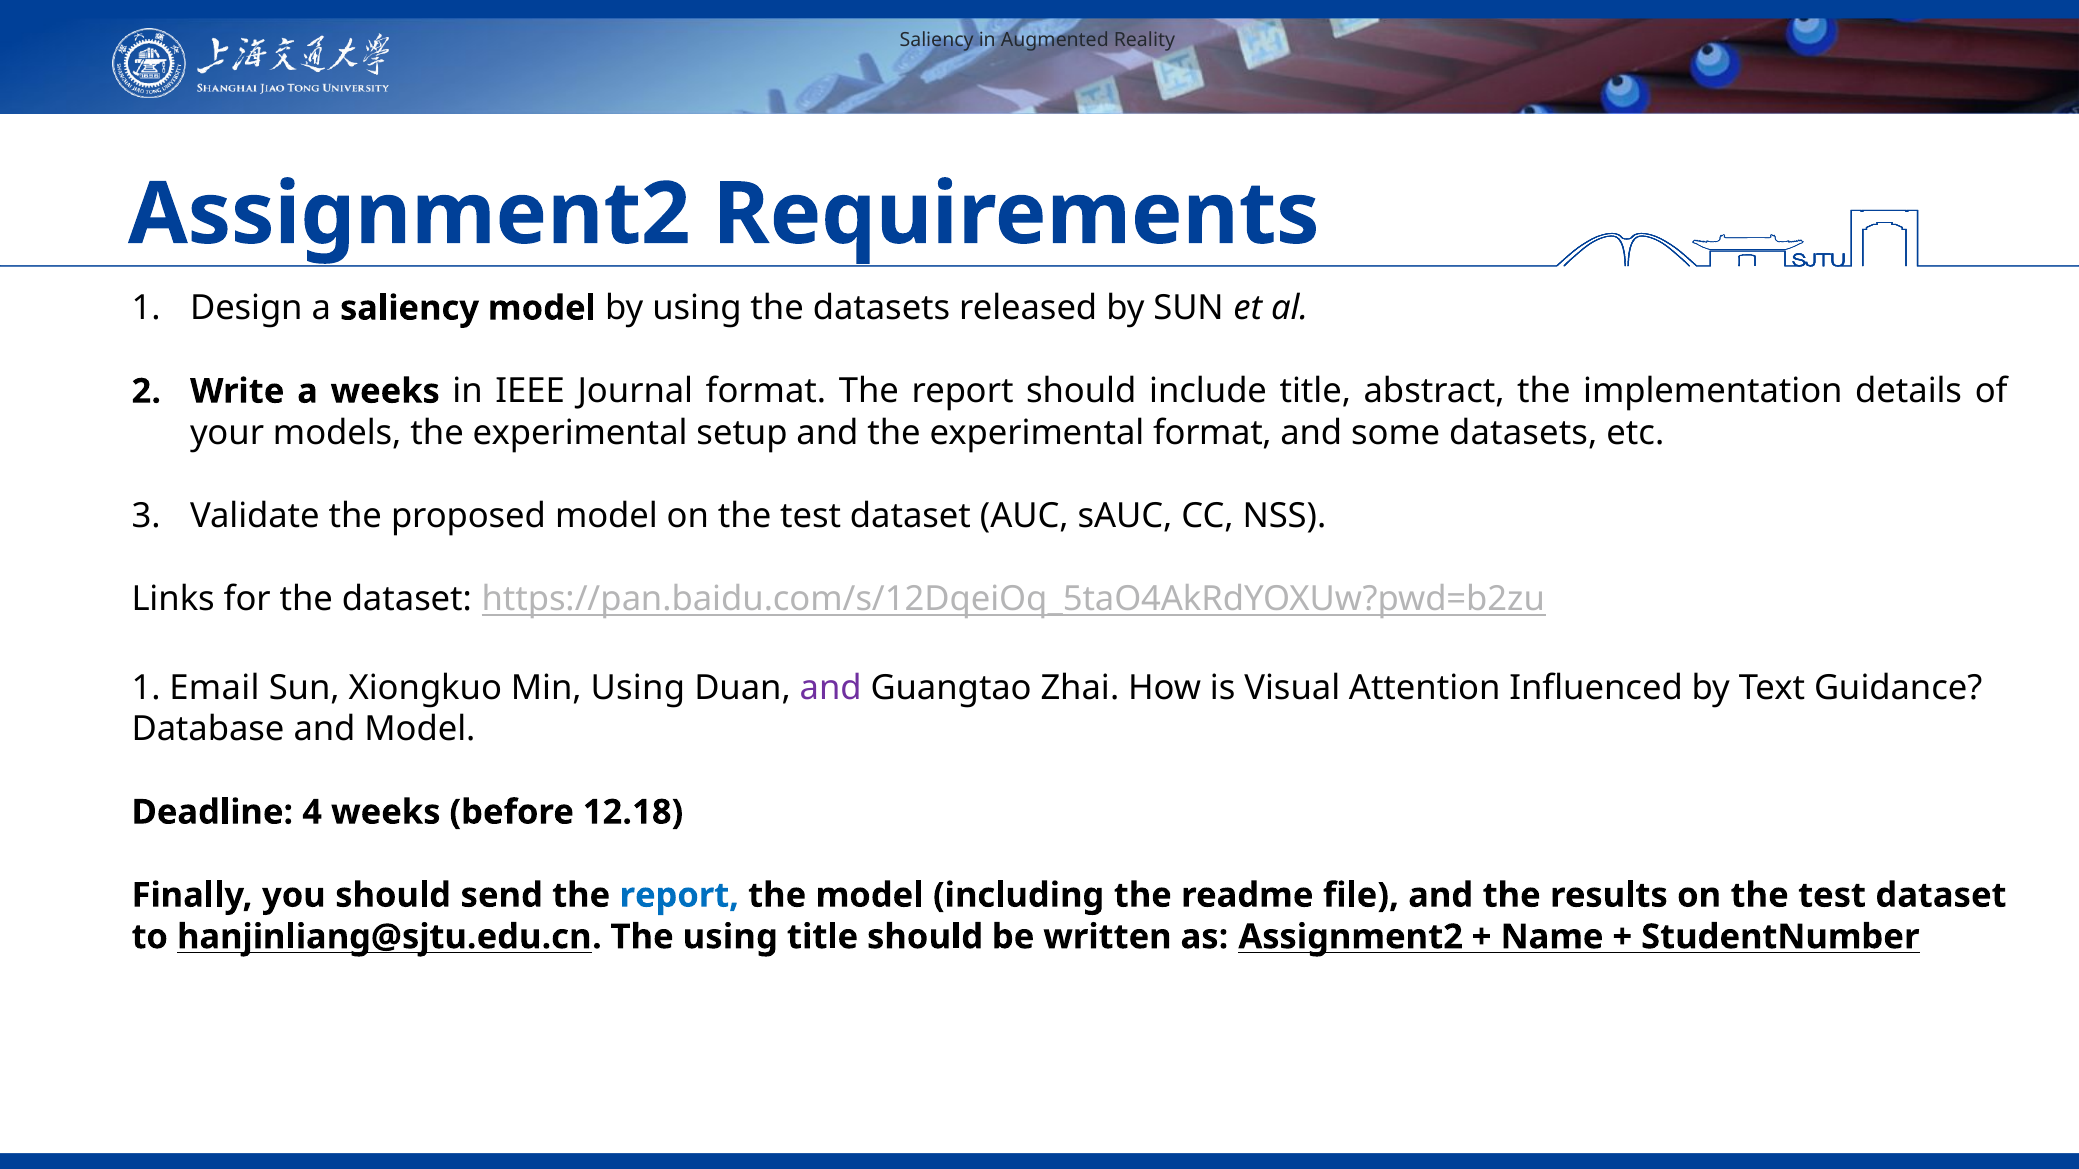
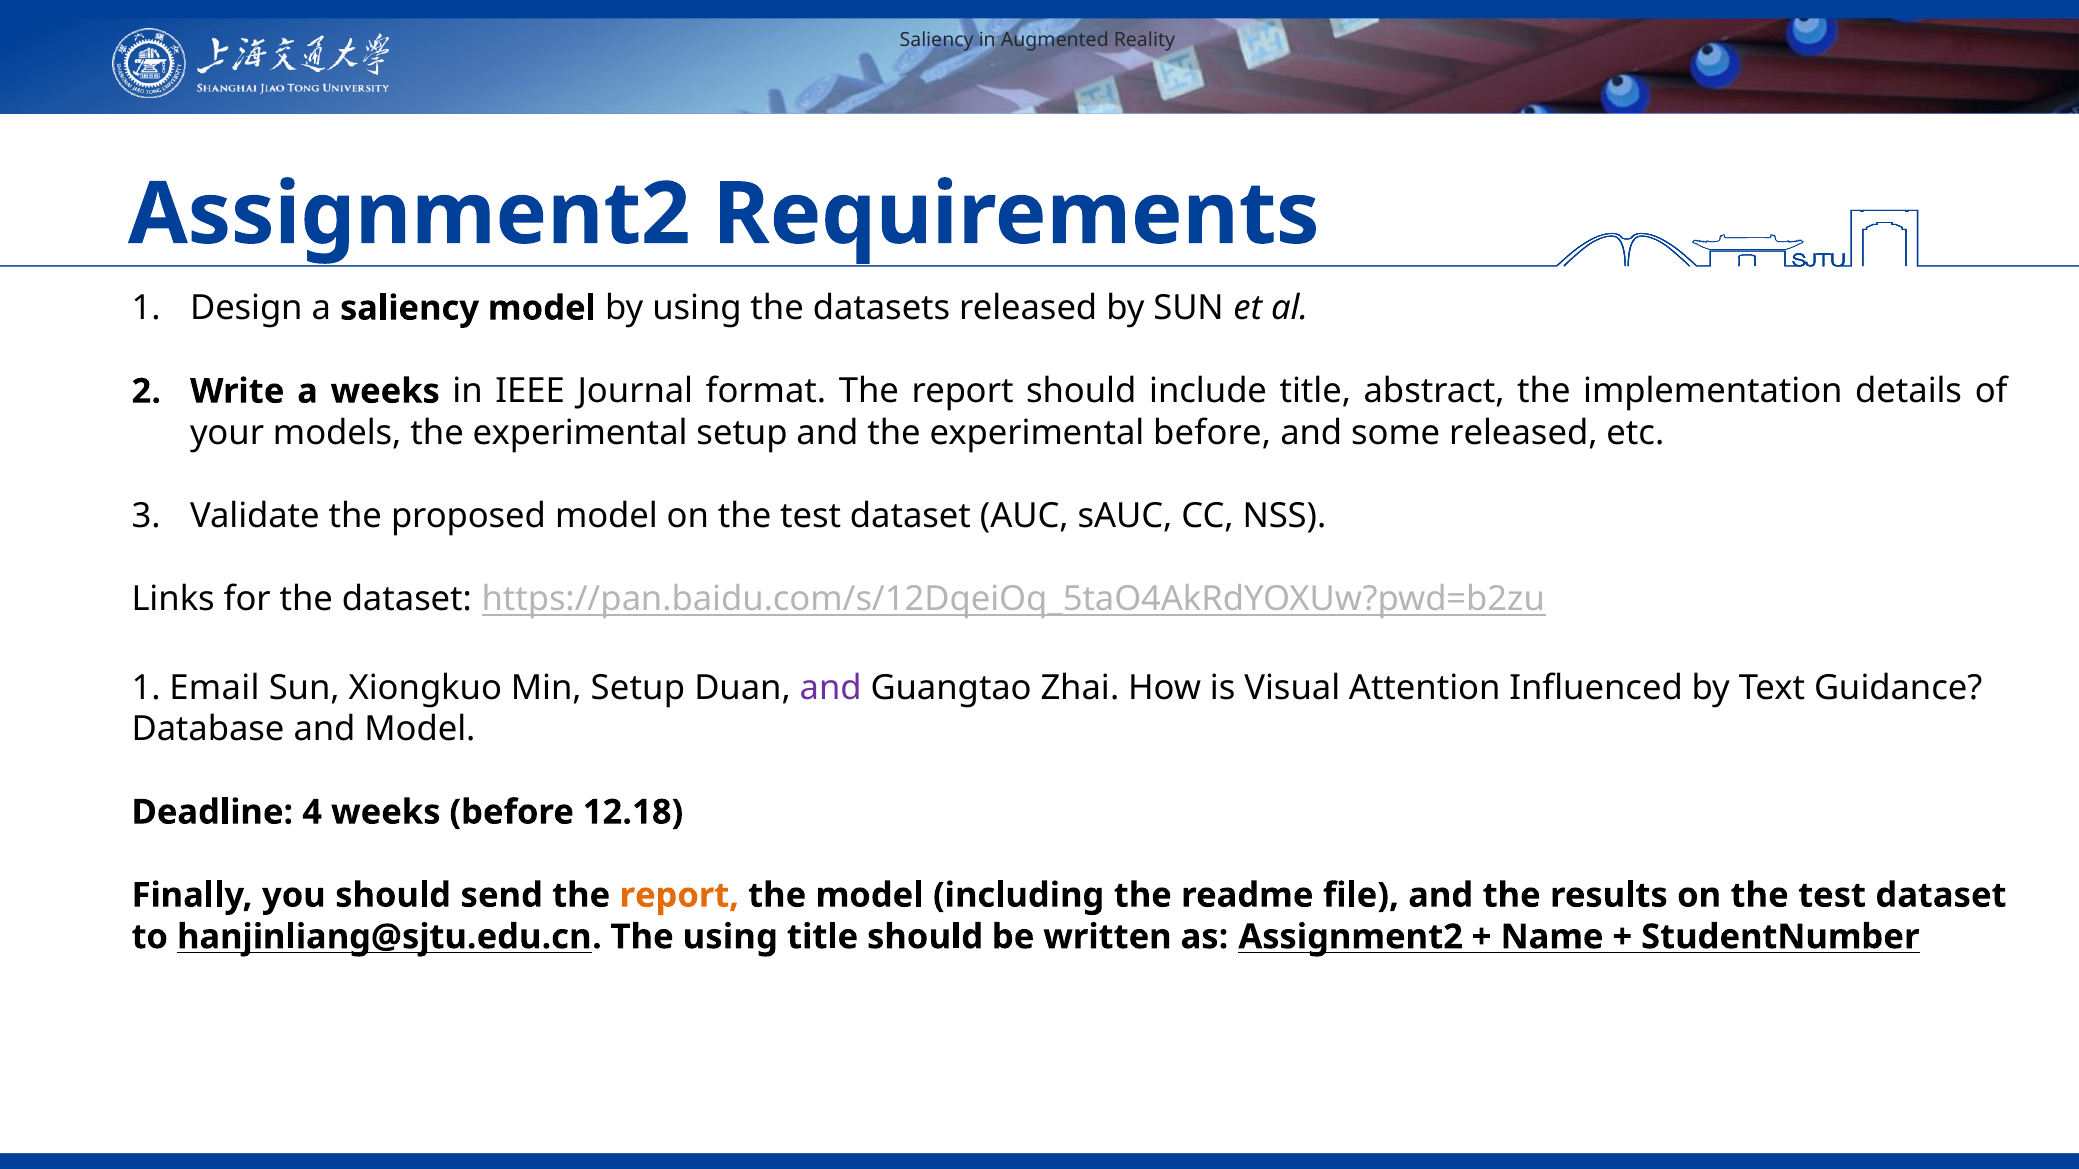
experimental format: format -> before (1212, 433)
some datasets: datasets -> released (1523, 433)
Min Using: Using -> Setup (638, 688)
report colour: blue -> orange (679, 896)
